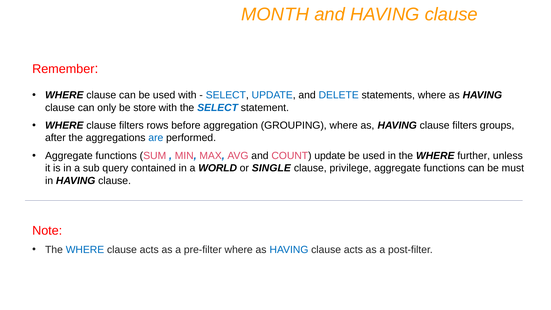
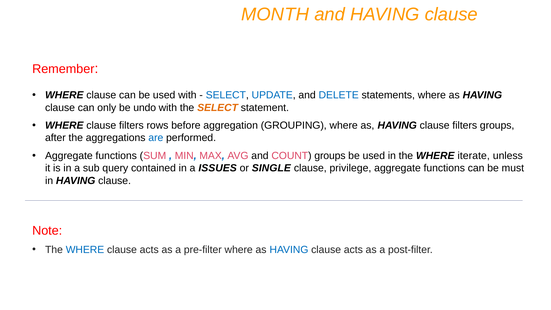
store: store -> undo (145, 108)
SELECT colour: blue -> orange (218, 108)
COUNT update: update -> groups (330, 156)
further: further -> iterate (474, 156)
WORLD: WORLD -> ISSUES (218, 168)
